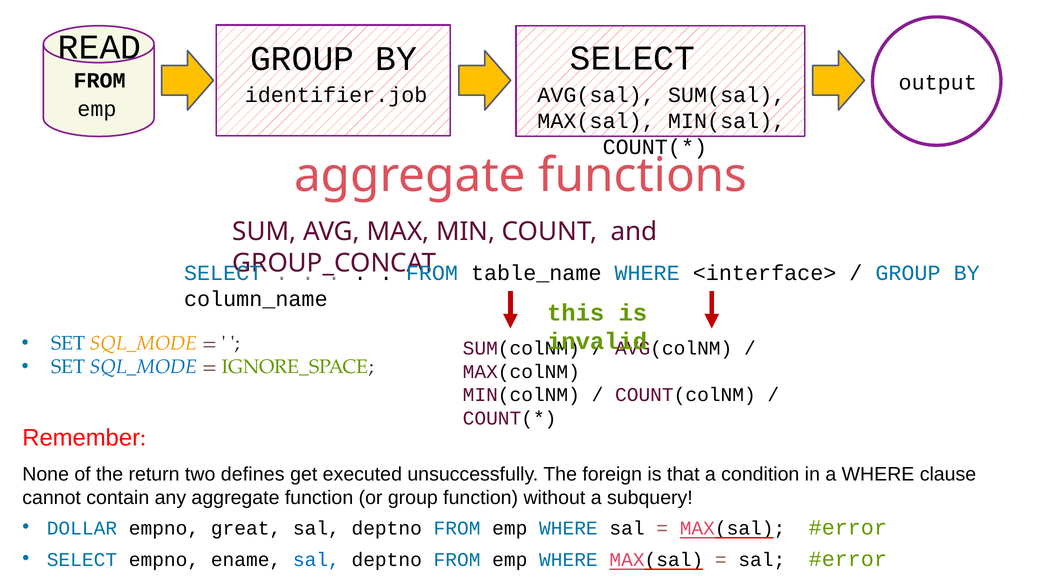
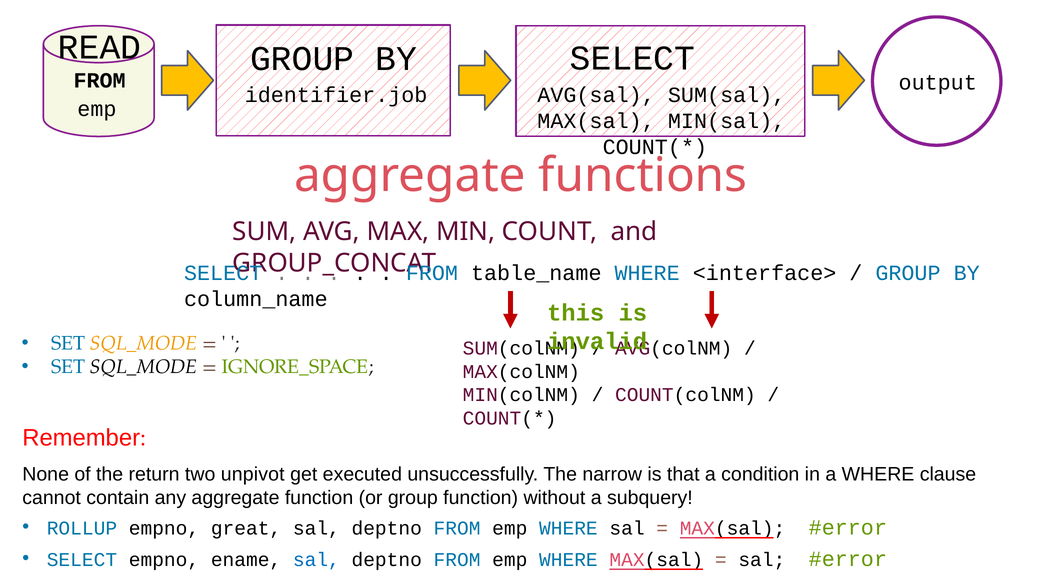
SQL_MODE colour: blue -> black (144, 367)
defines: defines -> unpivot (253, 474)
foreign: foreign -> narrow (612, 474)
DOLLAR: DOLLAR -> ROLLUP (82, 529)
